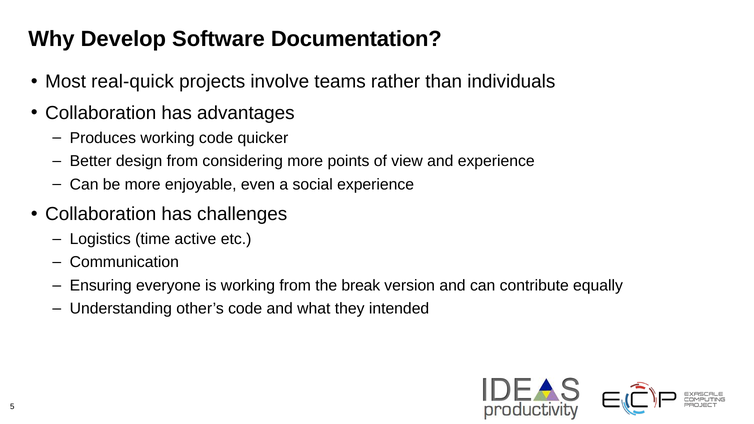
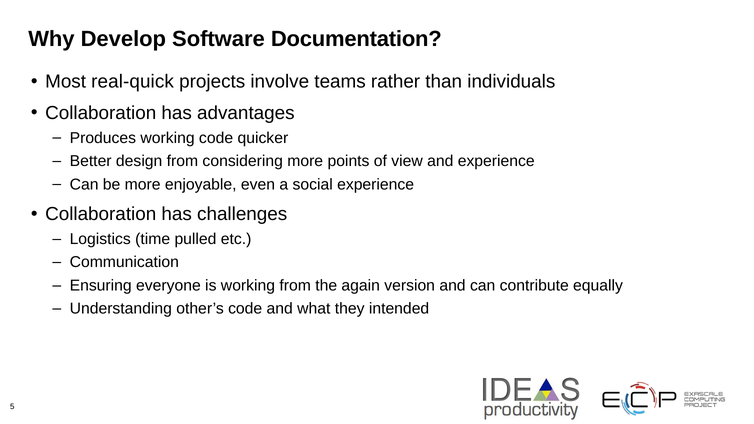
active: active -> pulled (195, 239)
break: break -> again (361, 286)
